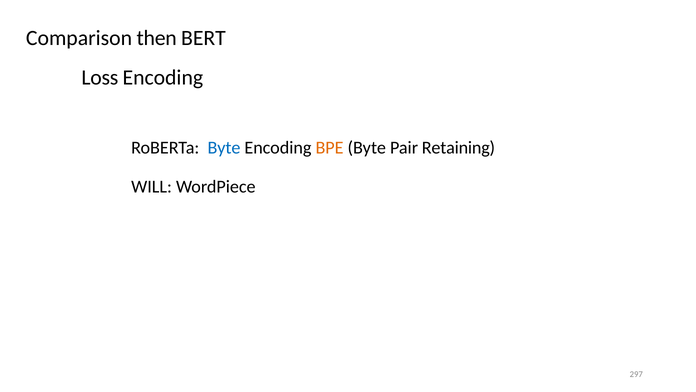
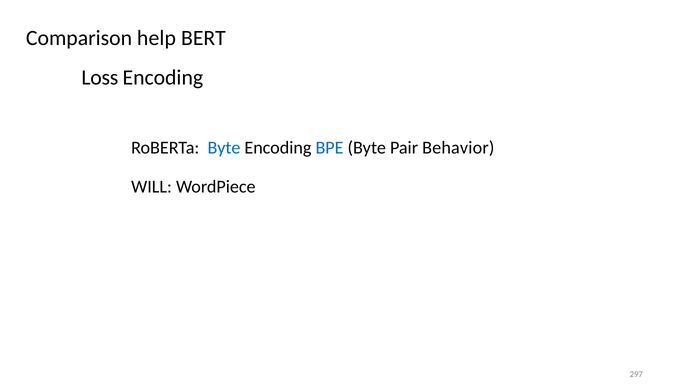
then: then -> help (156, 38)
BPE colour: orange -> blue (330, 148)
Retaining: Retaining -> Behavior (458, 148)
